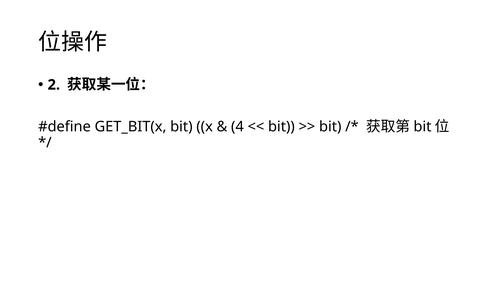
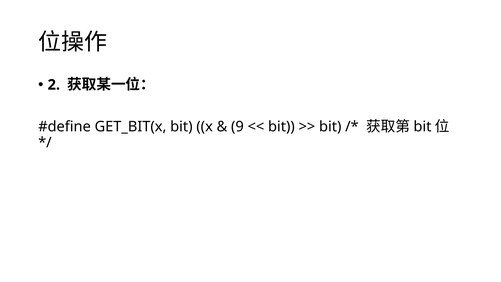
4: 4 -> 9 (237, 127)
